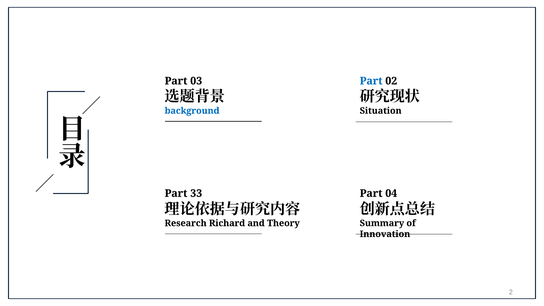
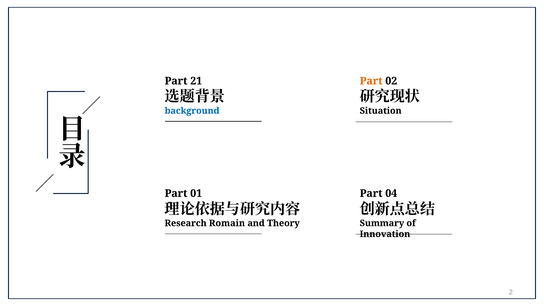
03: 03 -> 21 (196, 81)
Part colour: blue -> orange (371, 81)
33: 33 -> 01 (196, 193)
Richard: Richard -> Romain (227, 223)
